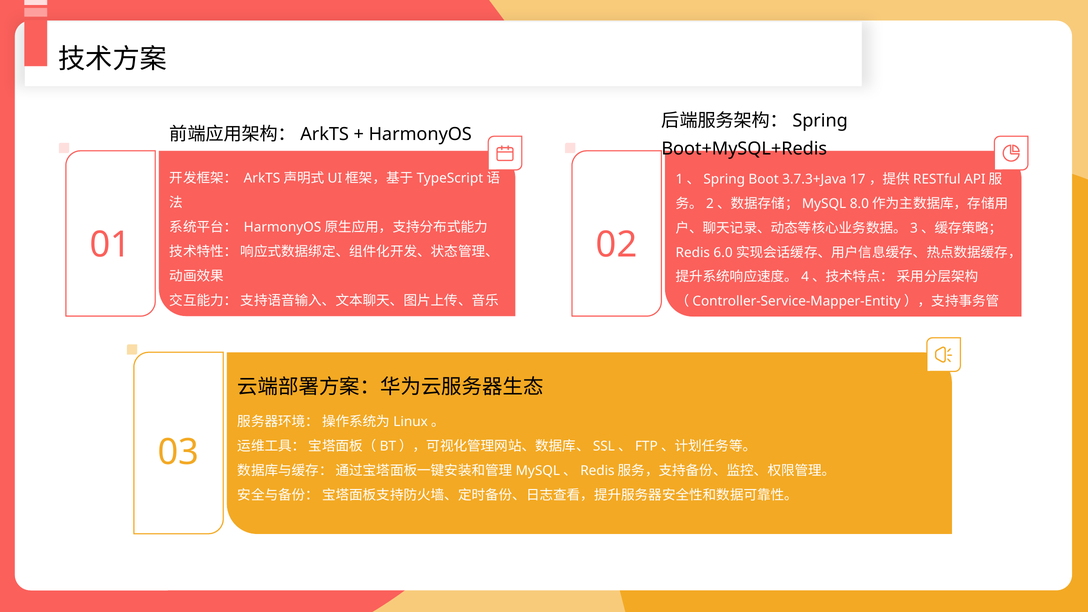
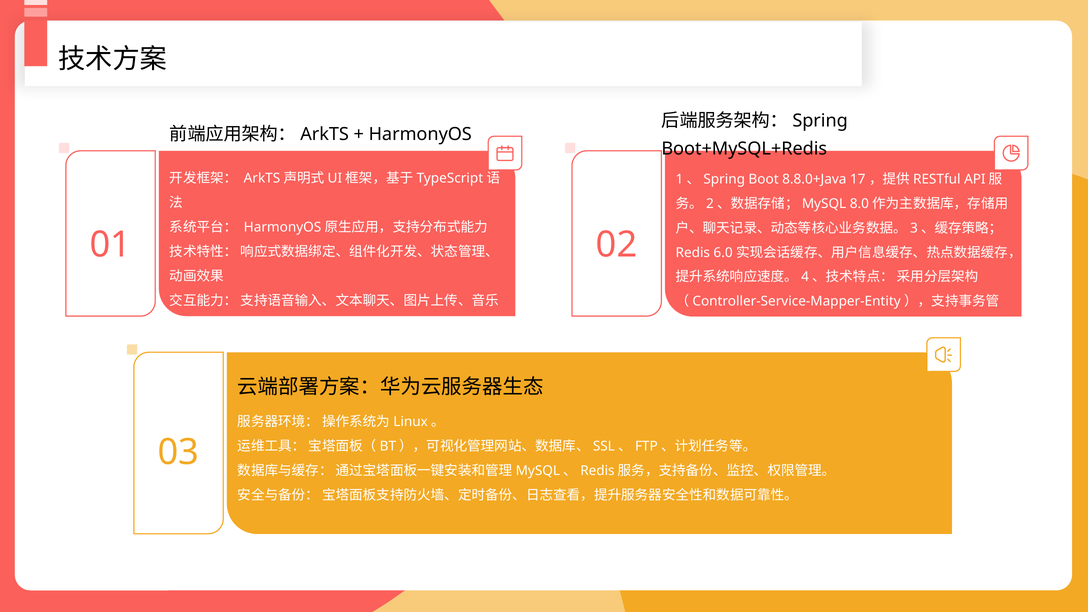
3.7.3+Java: 3.7.3+Java -> 8.8.0+Java (814, 179)
